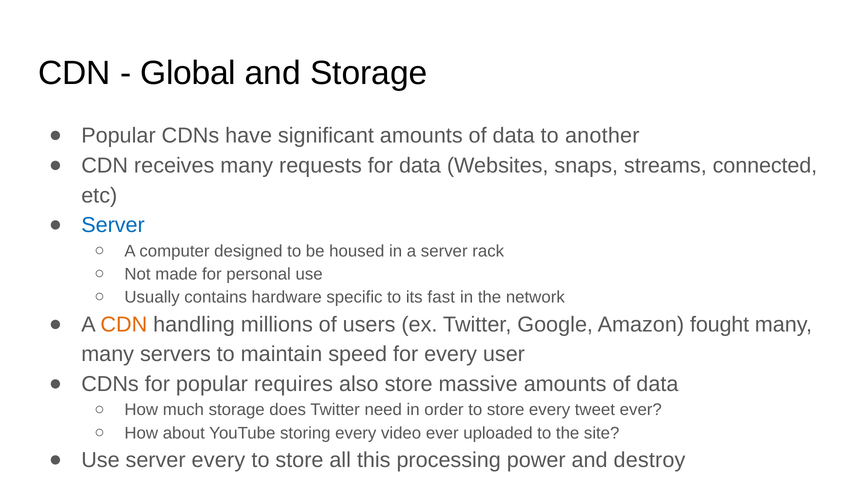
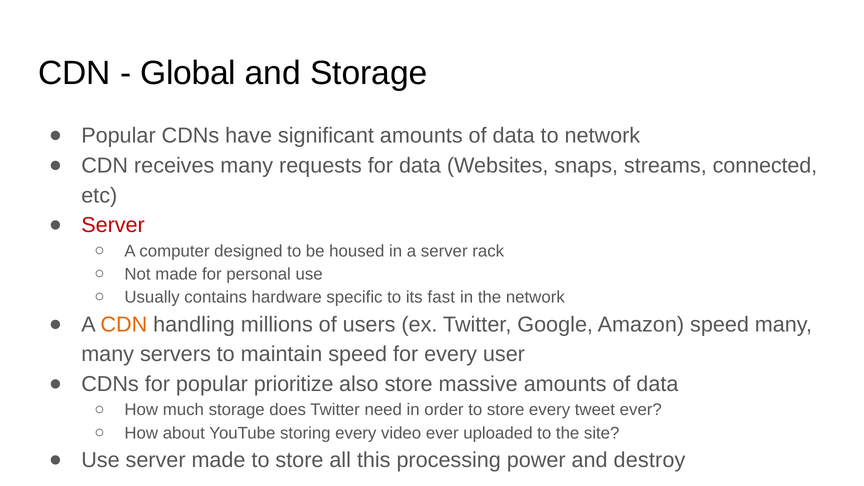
to another: another -> network (602, 136)
Server colour: blue -> red (113, 225)
Amazon fought: fought -> speed (720, 325)
requires: requires -> prioritize (294, 384)
server every: every -> made (219, 460)
